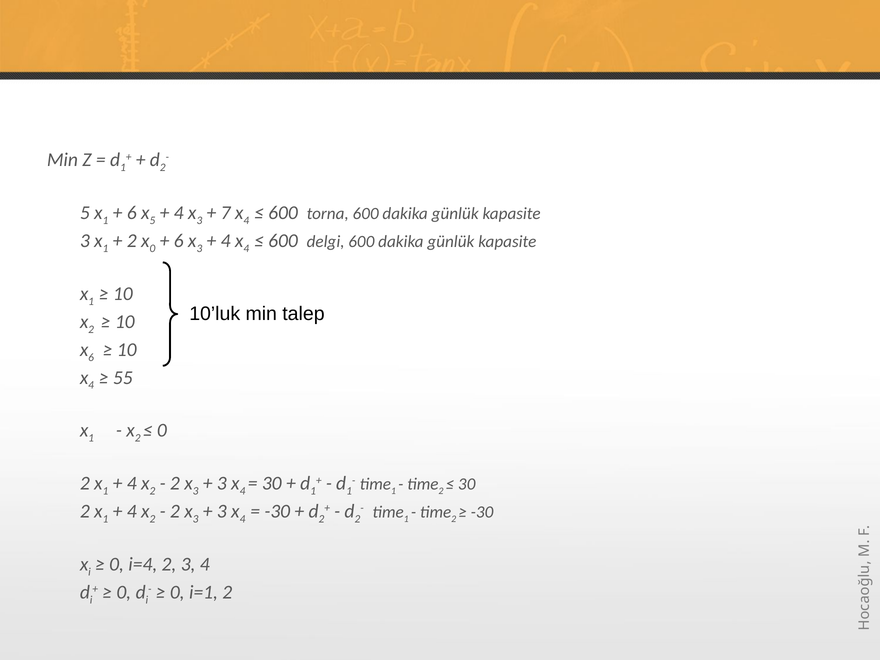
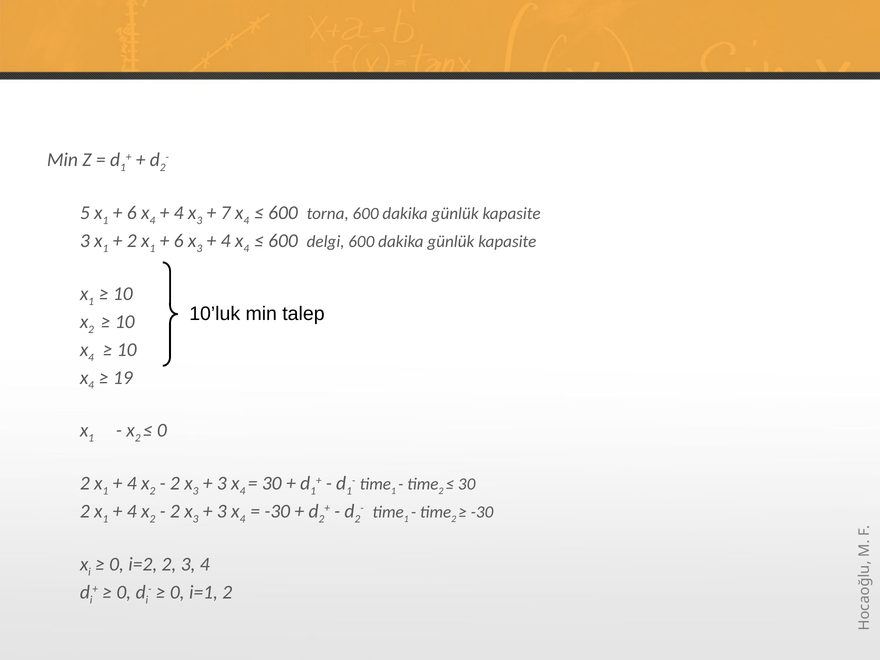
5: 5 -> 4 (152, 221)
0: 0 -> 1 (152, 248)
6: 6 -> 4 (91, 357)
55: 55 -> 19 (123, 378)
i=4: i=4 -> i=2 (143, 564)
